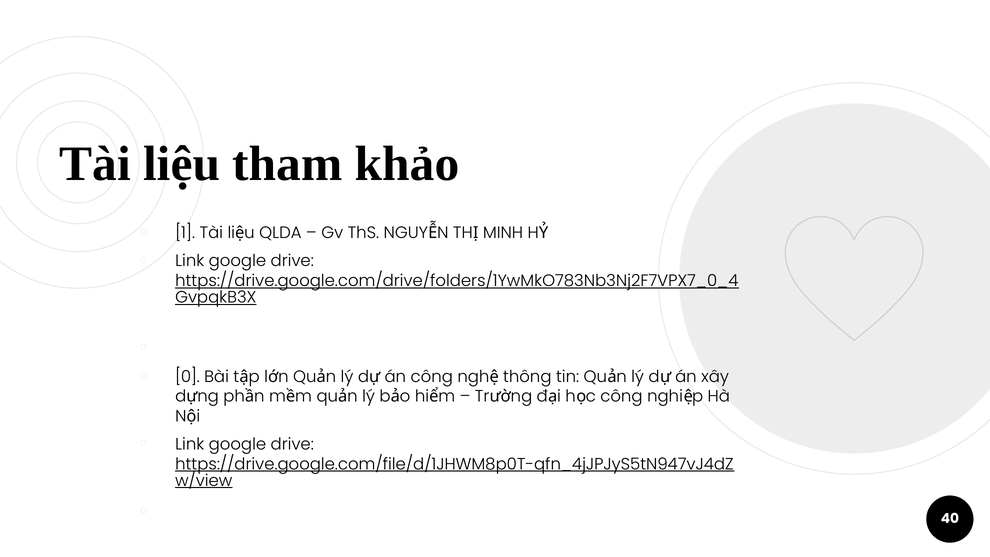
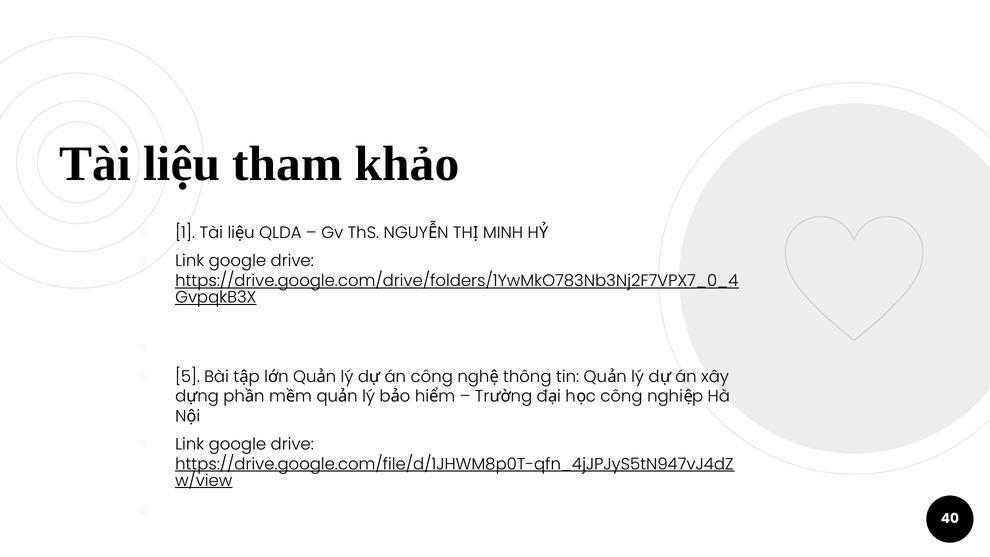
0: 0 -> 5 (187, 377)
